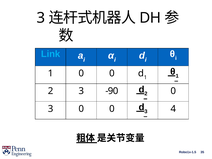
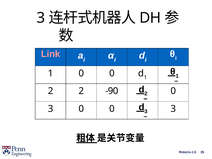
Link colour: light blue -> pink (51, 54)
2 3: 3 -> 2 (81, 91)
3 4: 4 -> 3 (173, 109)
